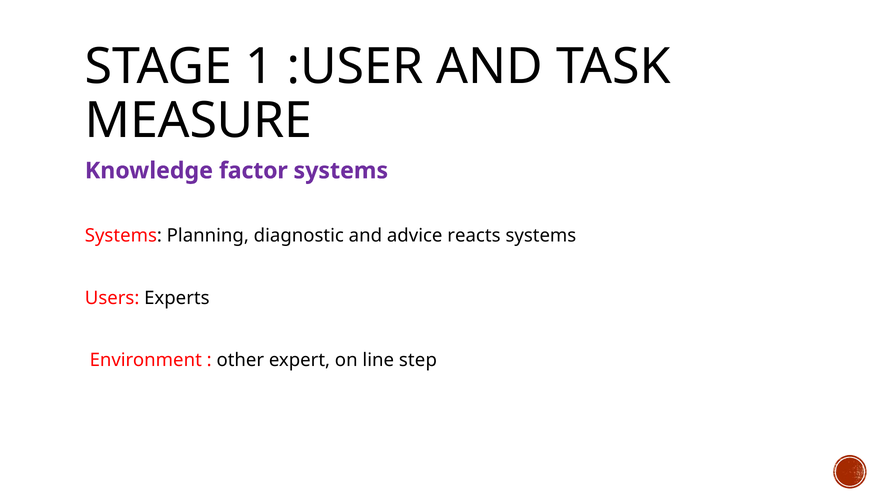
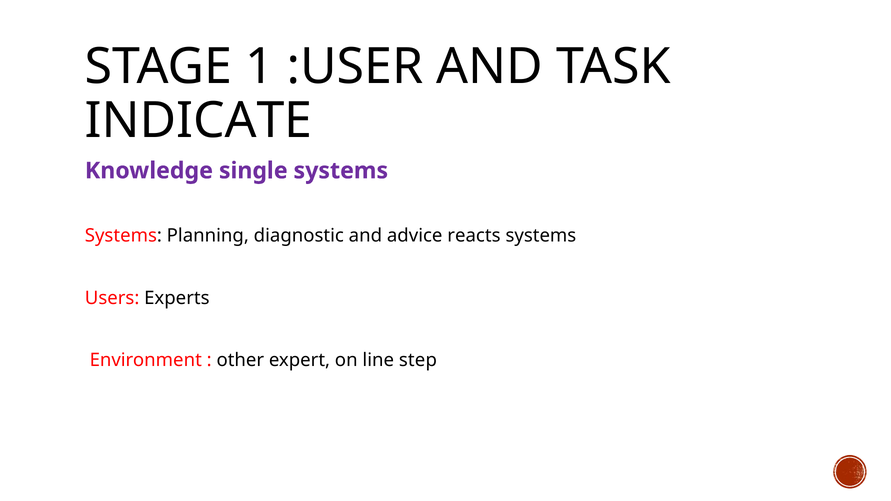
MEASURE: MEASURE -> INDICATE (198, 121)
factor: factor -> single (253, 171)
